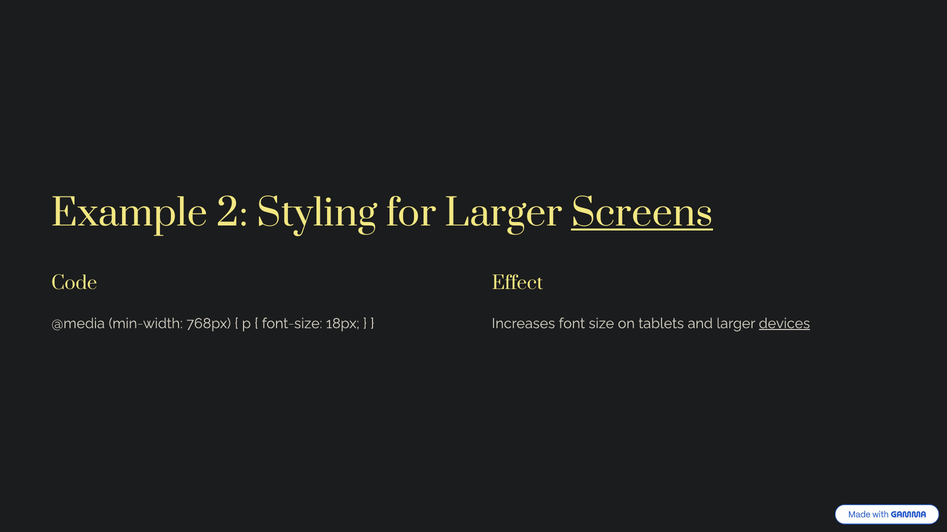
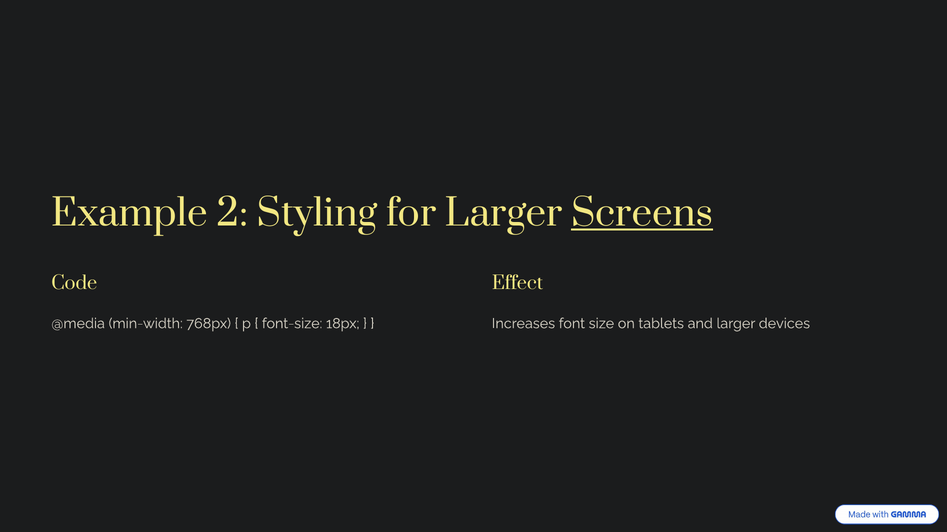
devices underline: present -> none (784, 324)
